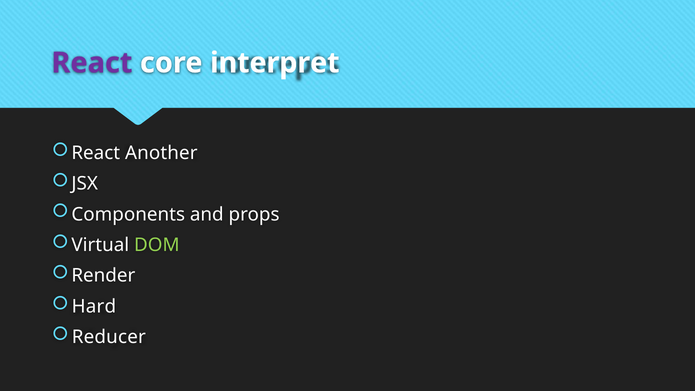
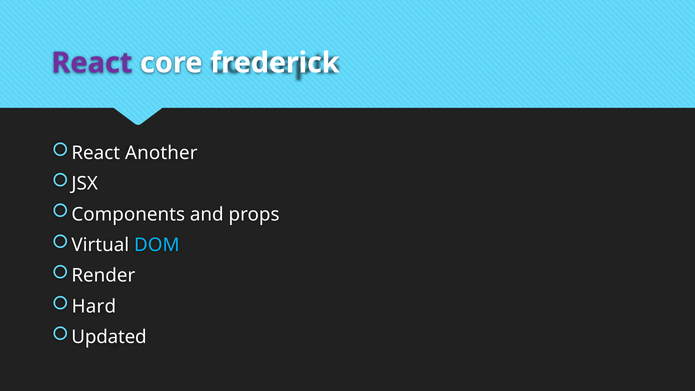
interpret: interpret -> frederick (275, 63)
DOM colour: light green -> light blue (157, 245)
Reducer: Reducer -> Updated (109, 337)
